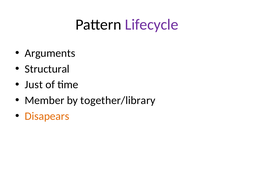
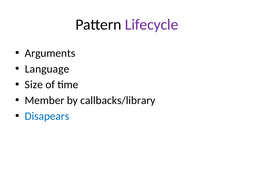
Structural: Structural -> Language (47, 69)
Just: Just -> Size (34, 85)
together/library: together/library -> callbacks/library (118, 101)
Disapears colour: orange -> blue (47, 117)
